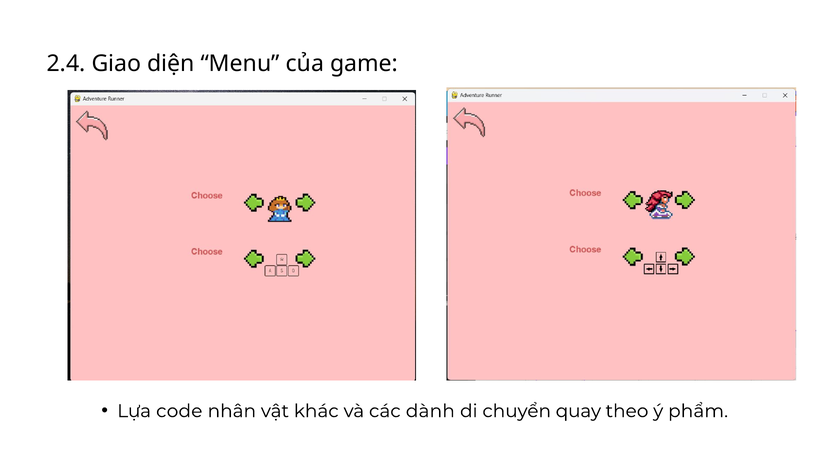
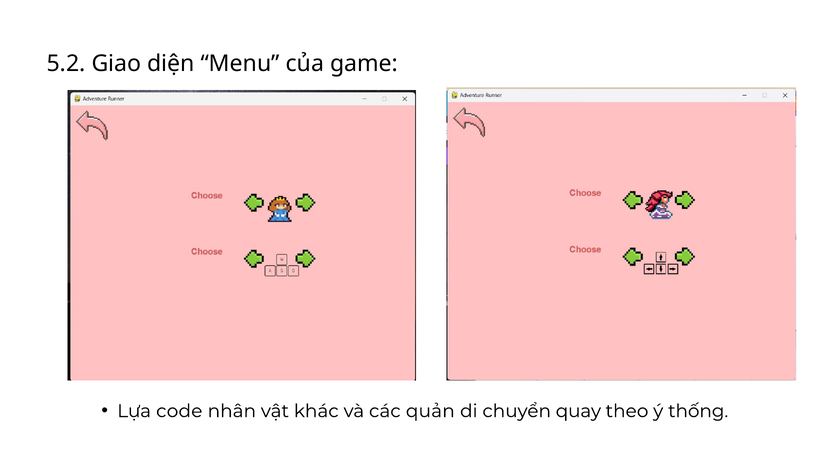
2.4: 2.4 -> 5.2 (66, 64)
dành: dành -> quản (430, 411)
phẩm: phẩm -> thống (698, 411)
